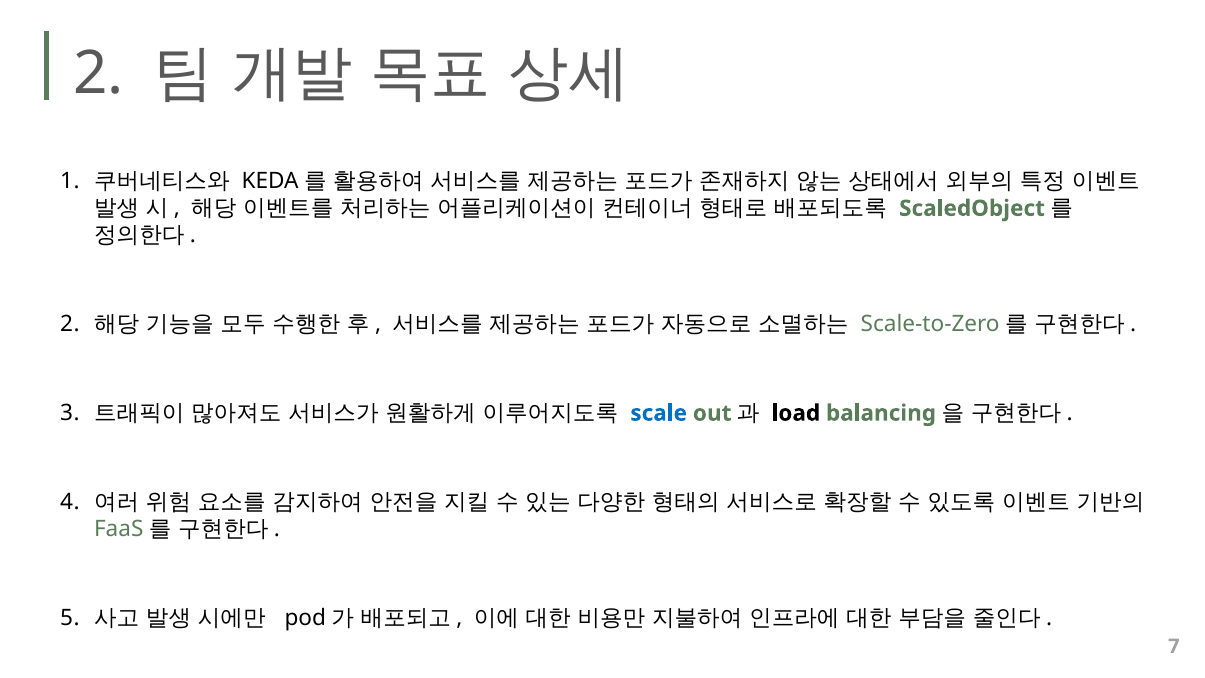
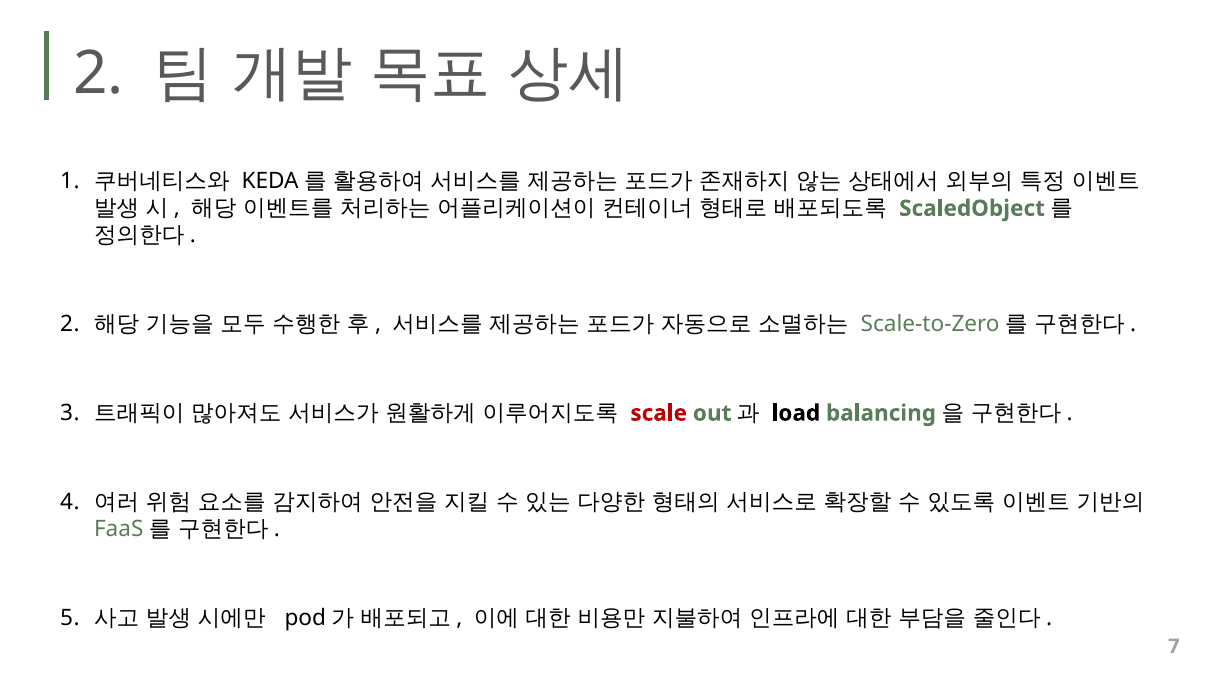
scale colour: blue -> red (659, 413)
